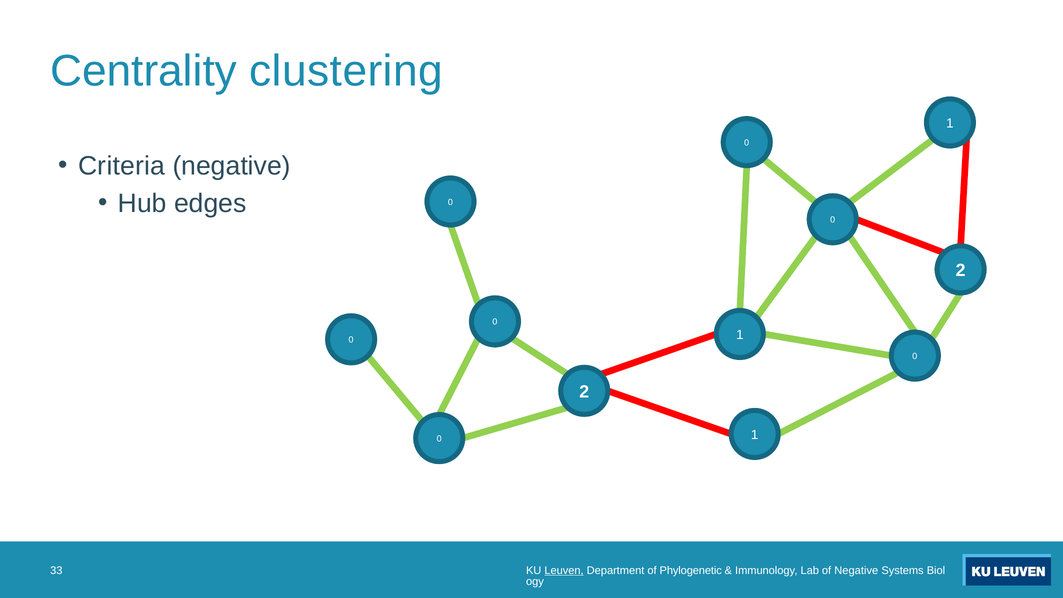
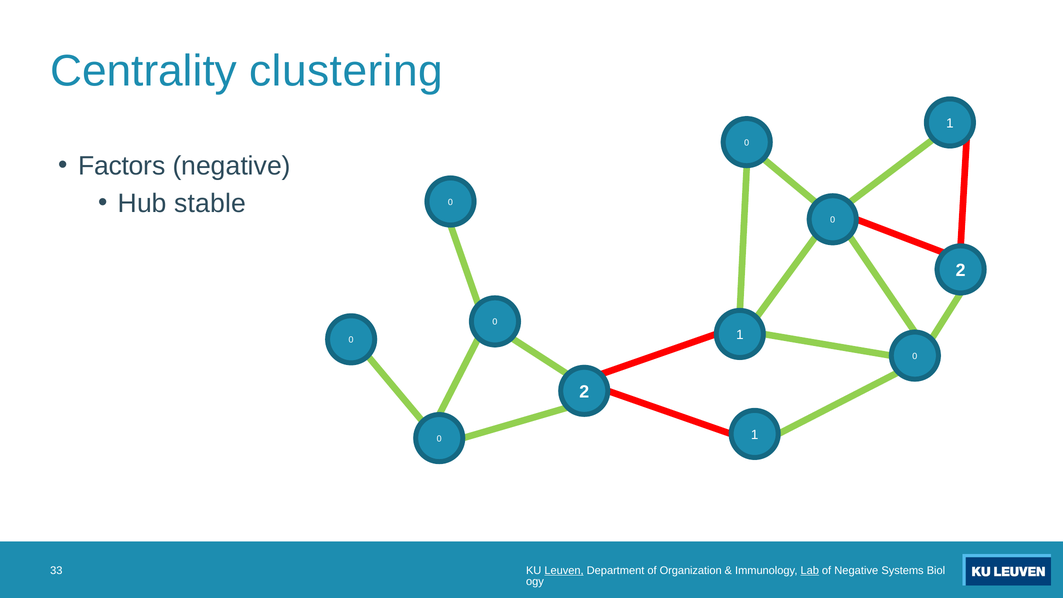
Criteria: Criteria -> Factors (122, 166)
edges: edges -> stable (210, 204)
Phylogenetic: Phylogenetic -> Organization (691, 570)
Lab underline: none -> present (810, 570)
